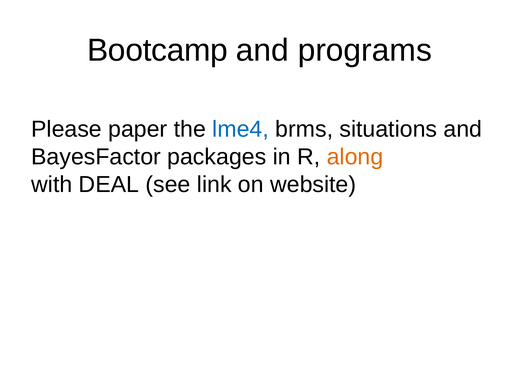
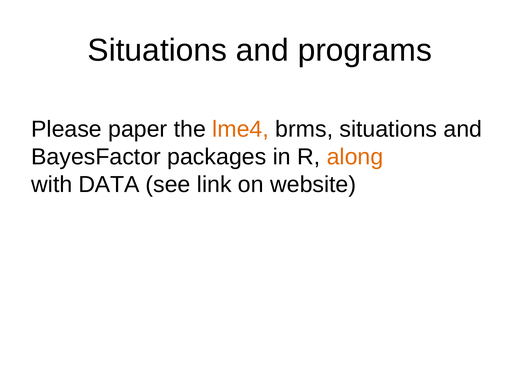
Bootcamp: Bootcamp -> Situations (157, 50)
lme4 colour: blue -> orange (241, 129)
DEAL: DEAL -> DATA (109, 185)
